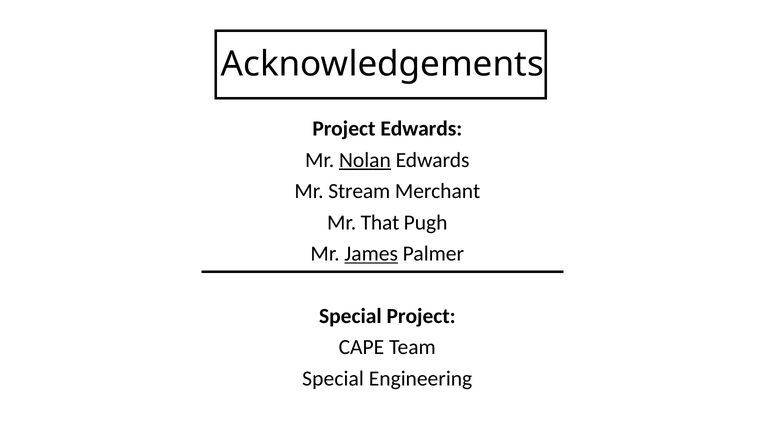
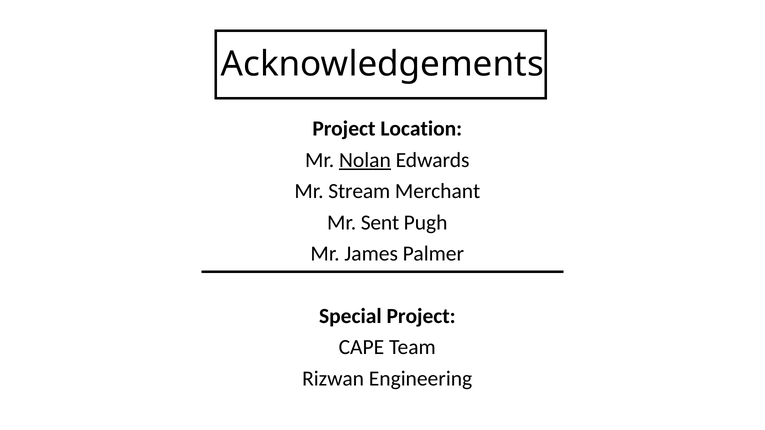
Project Edwards: Edwards -> Location (421, 129)
That: That -> Sent (380, 223)
James underline: present -> none (371, 254)
Special: Special -> Rizwan (333, 379)
